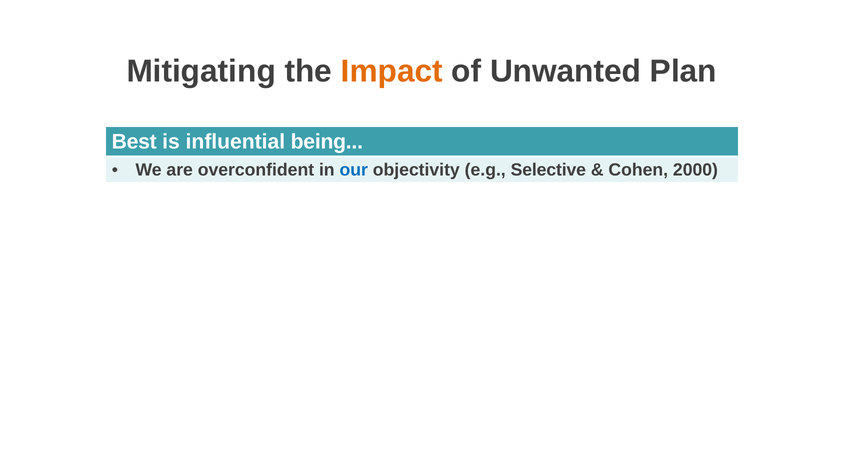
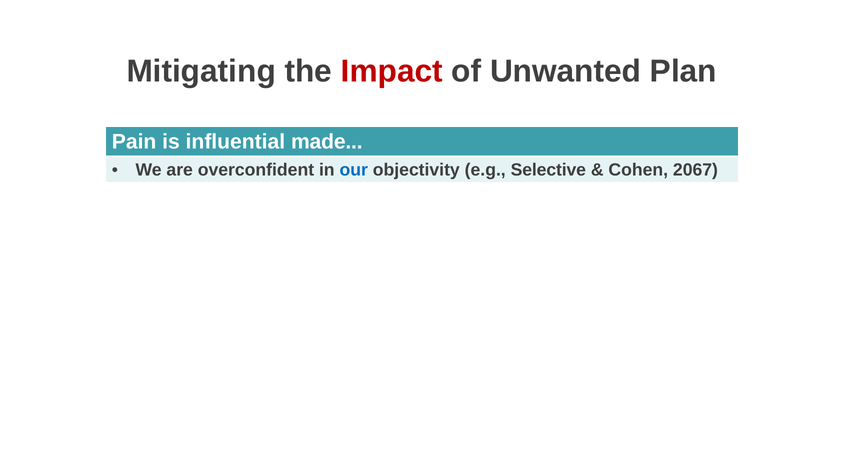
Impact colour: orange -> red (392, 71)
Best: Best -> Pain (134, 142)
being: being -> made (327, 142)
2000: 2000 -> 2067 (695, 170)
